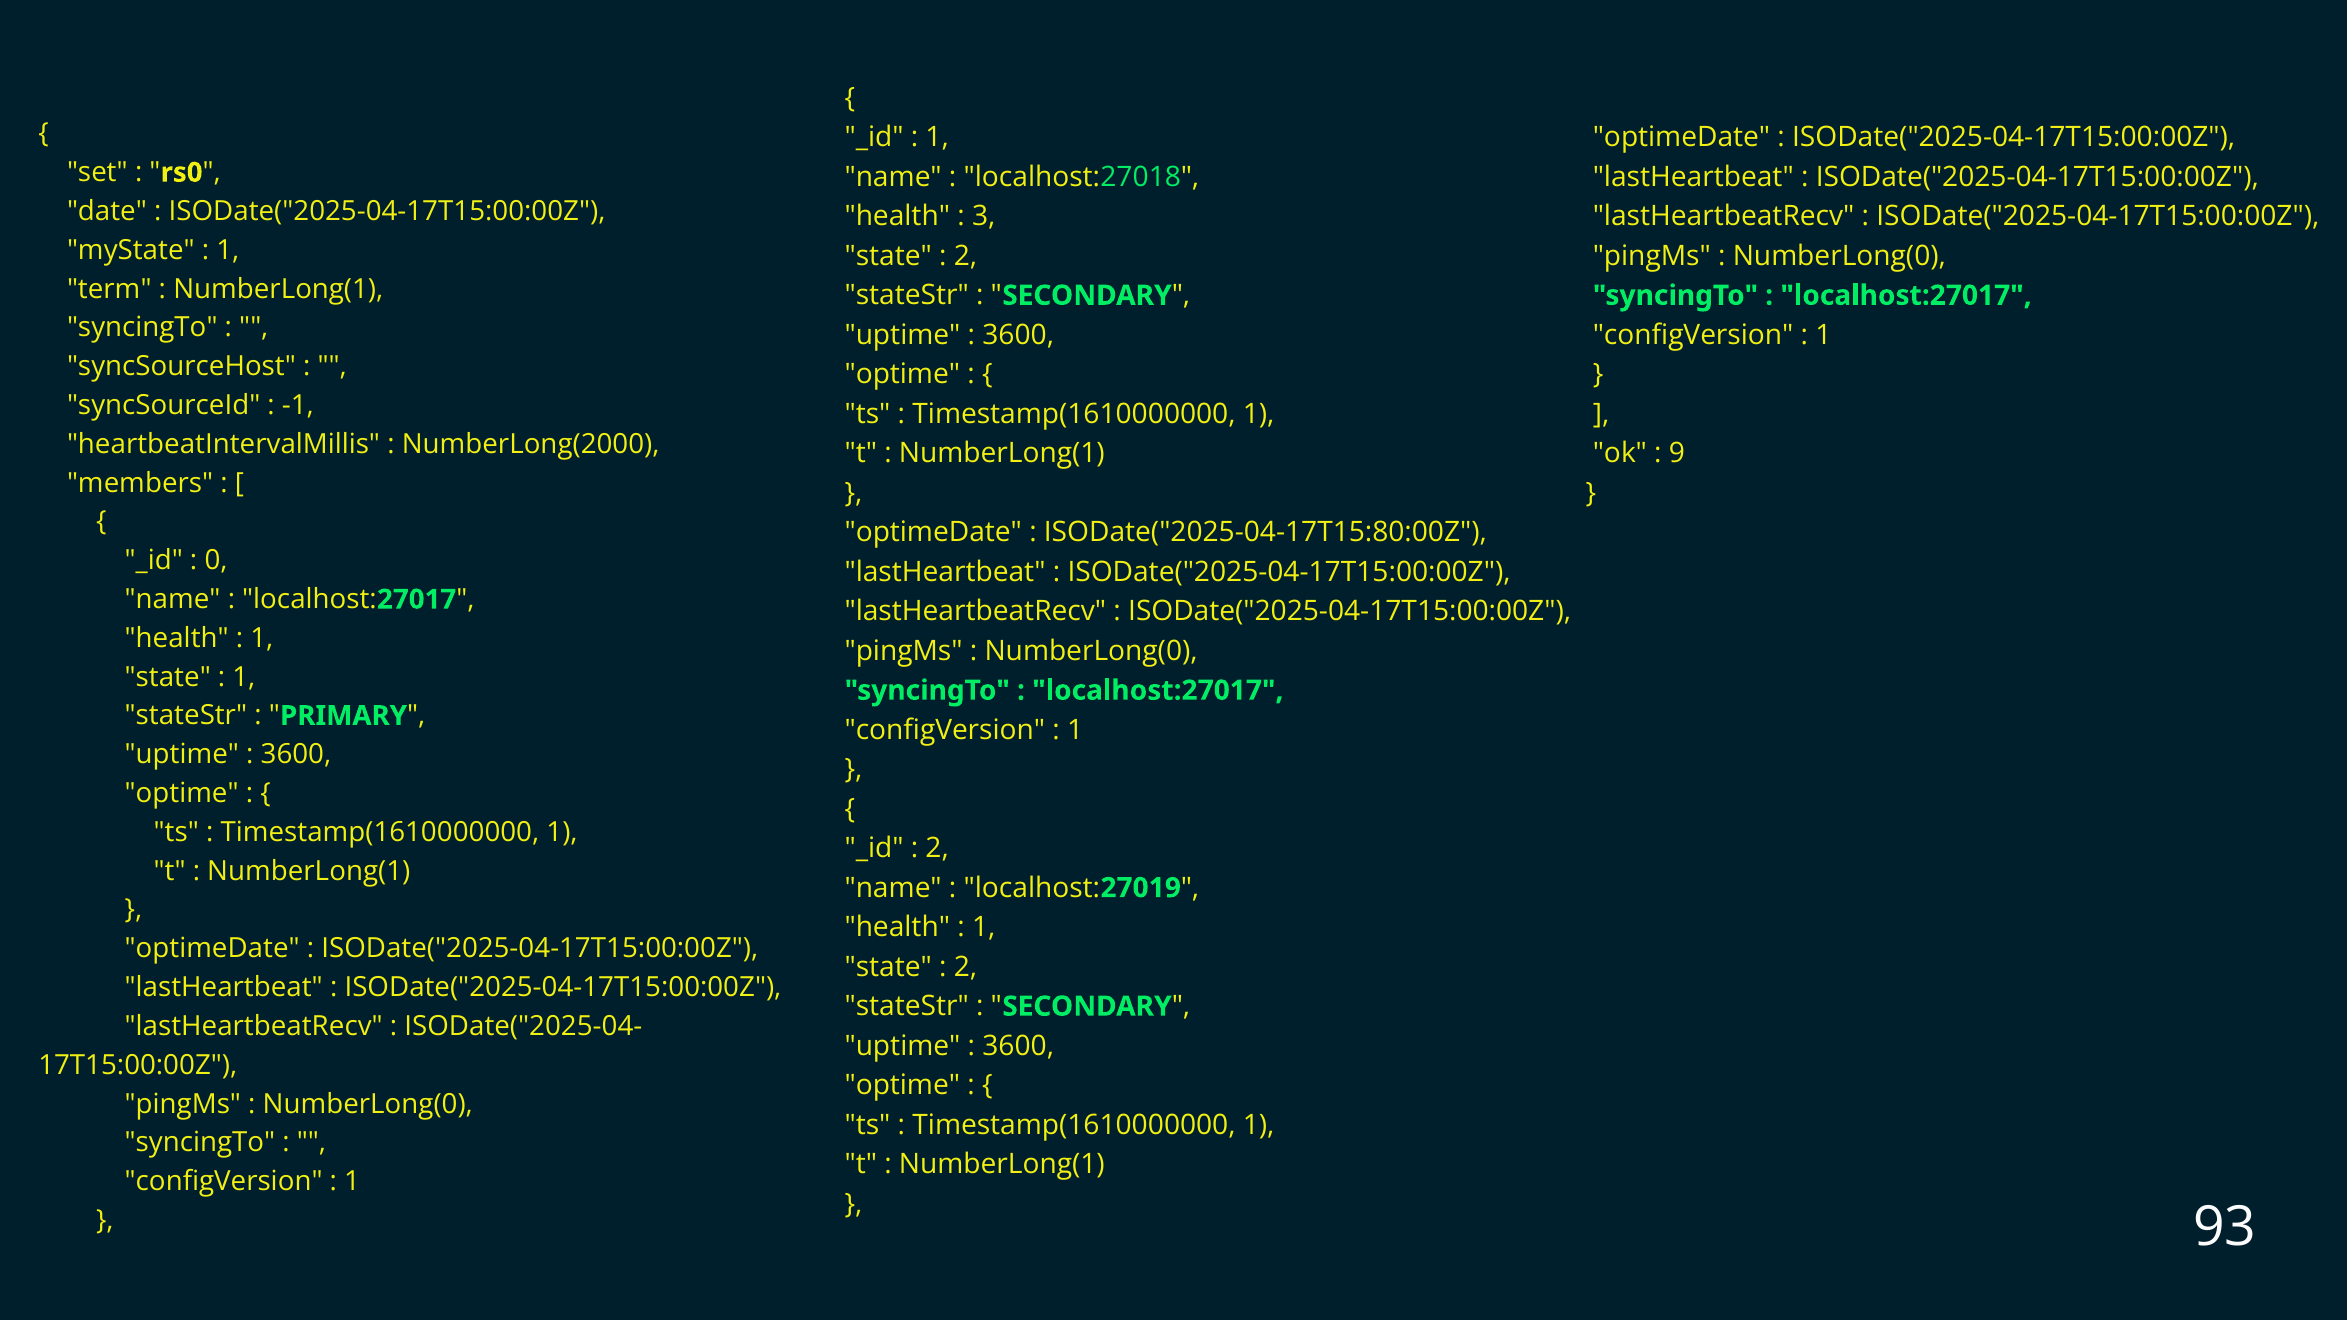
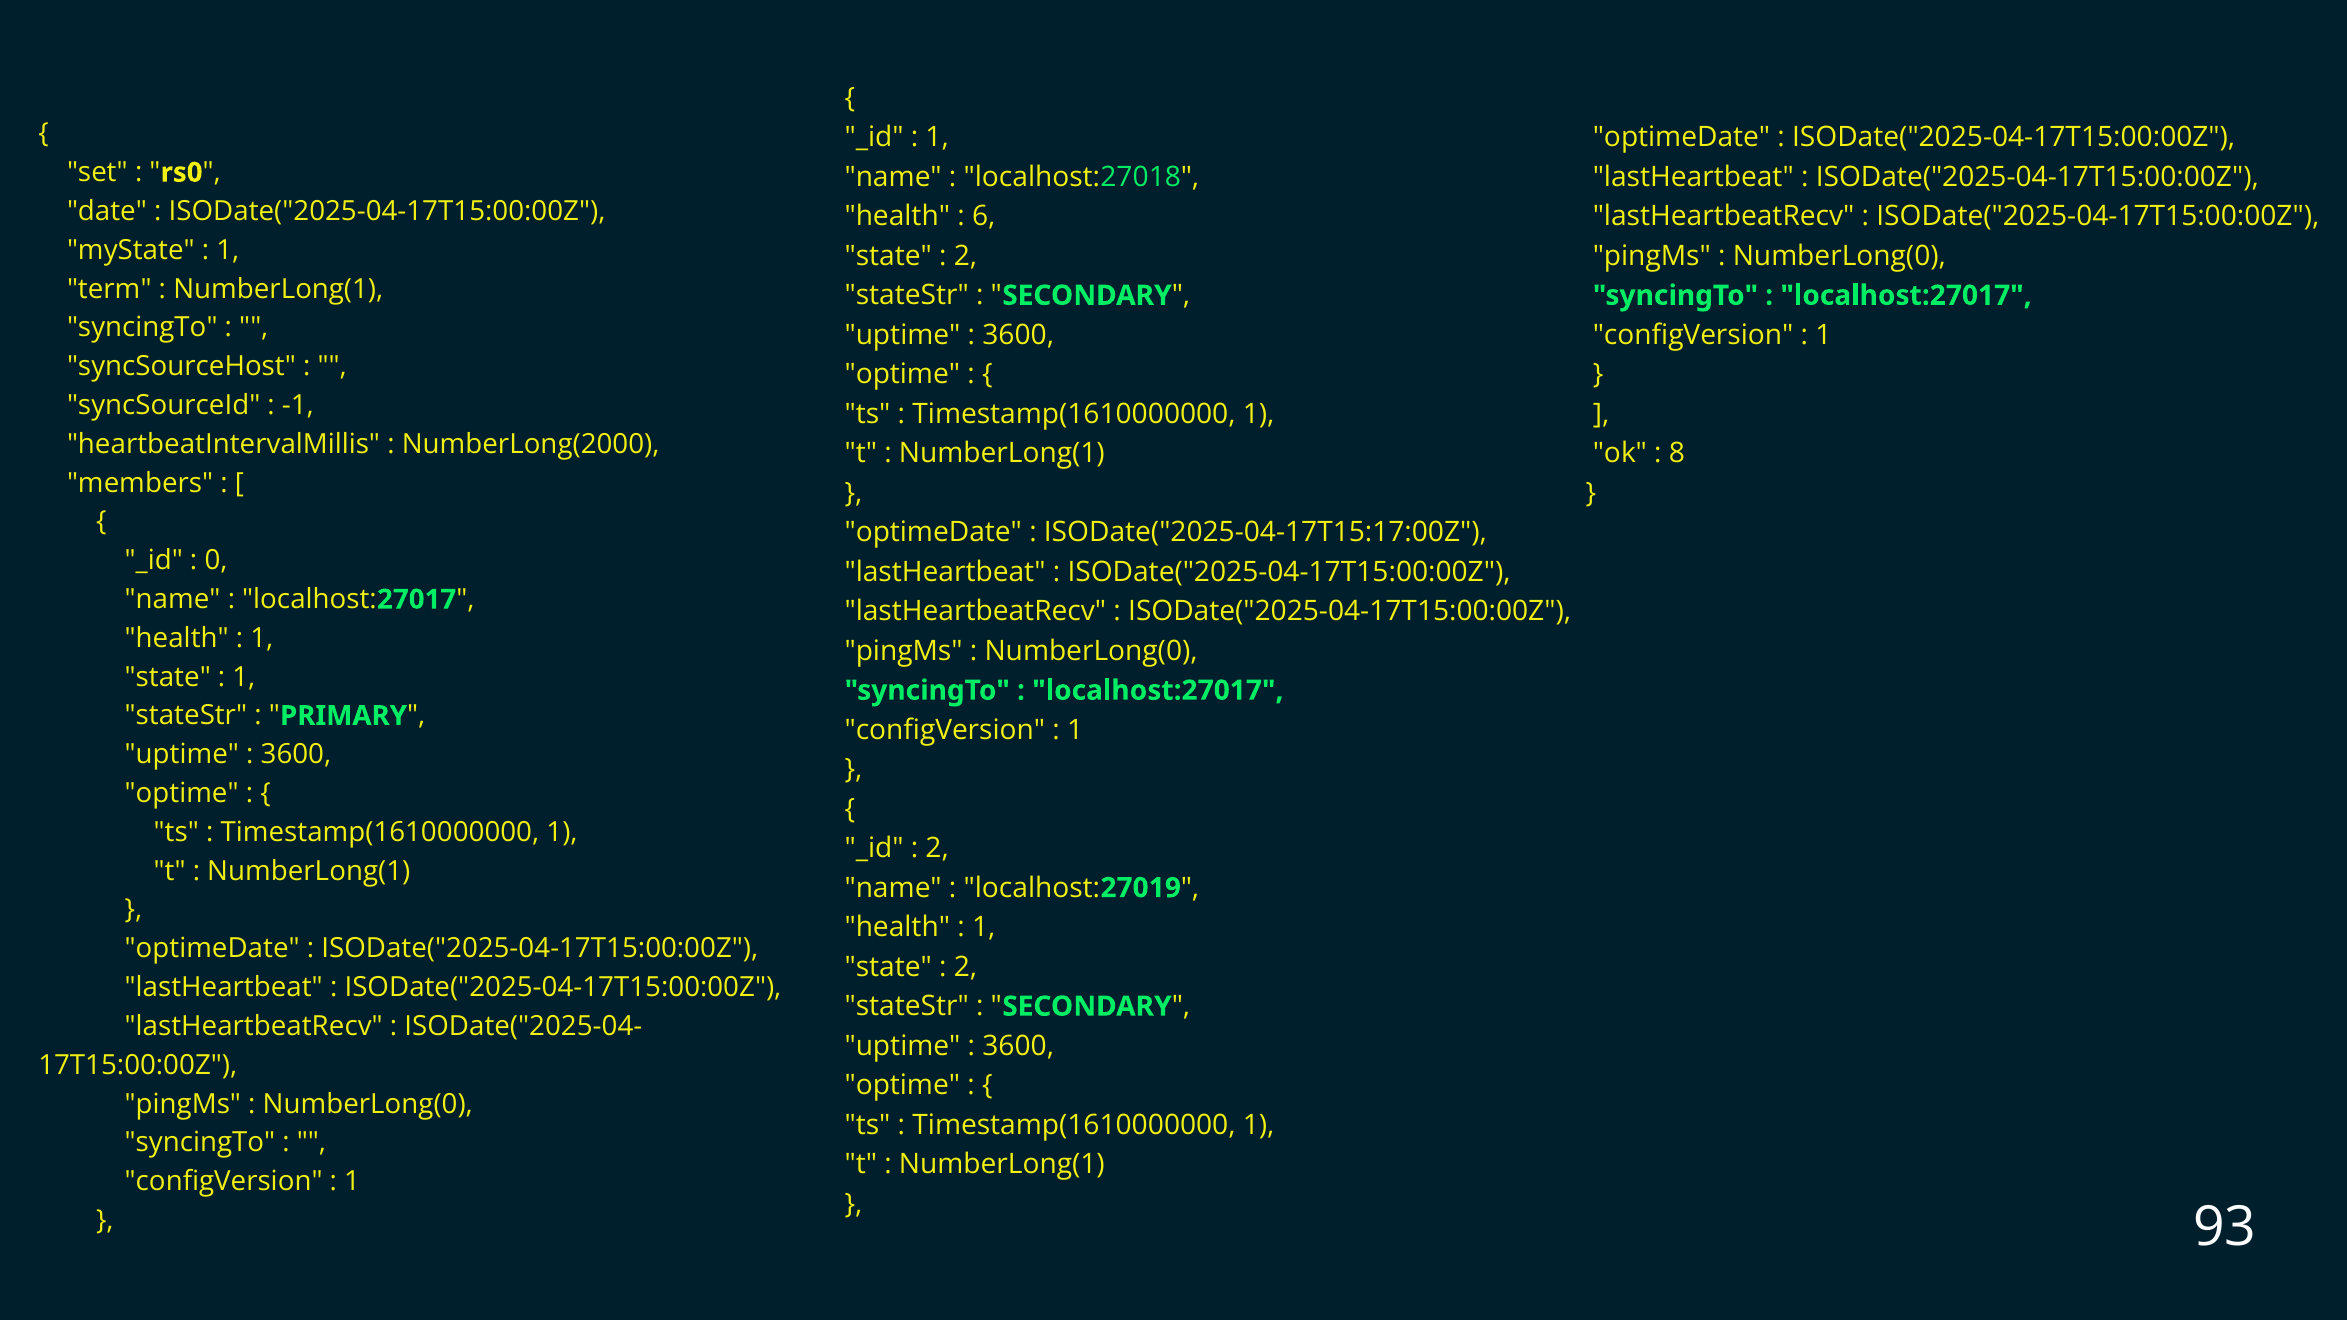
3: 3 -> 6 (984, 217)
9: 9 -> 8 (1677, 454)
ISODate("2025-04-17T15:80:00Z: ISODate("2025-04-17T15:80:00Z -> ISODate("2025-04-17T15:17:00Z (1265, 533)
